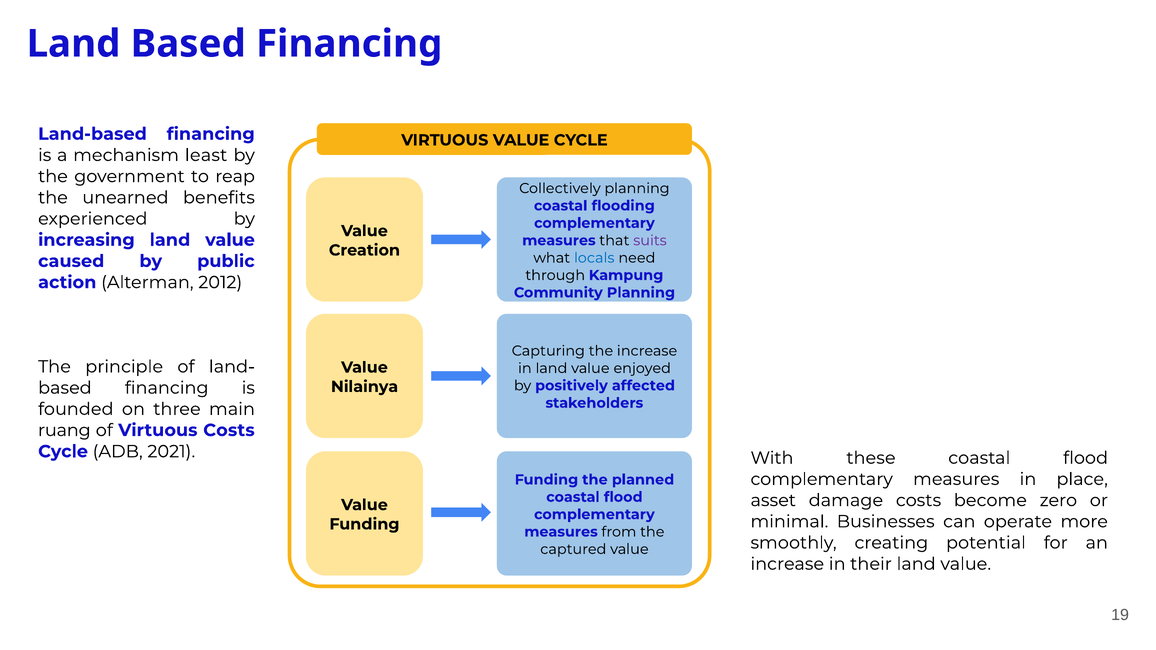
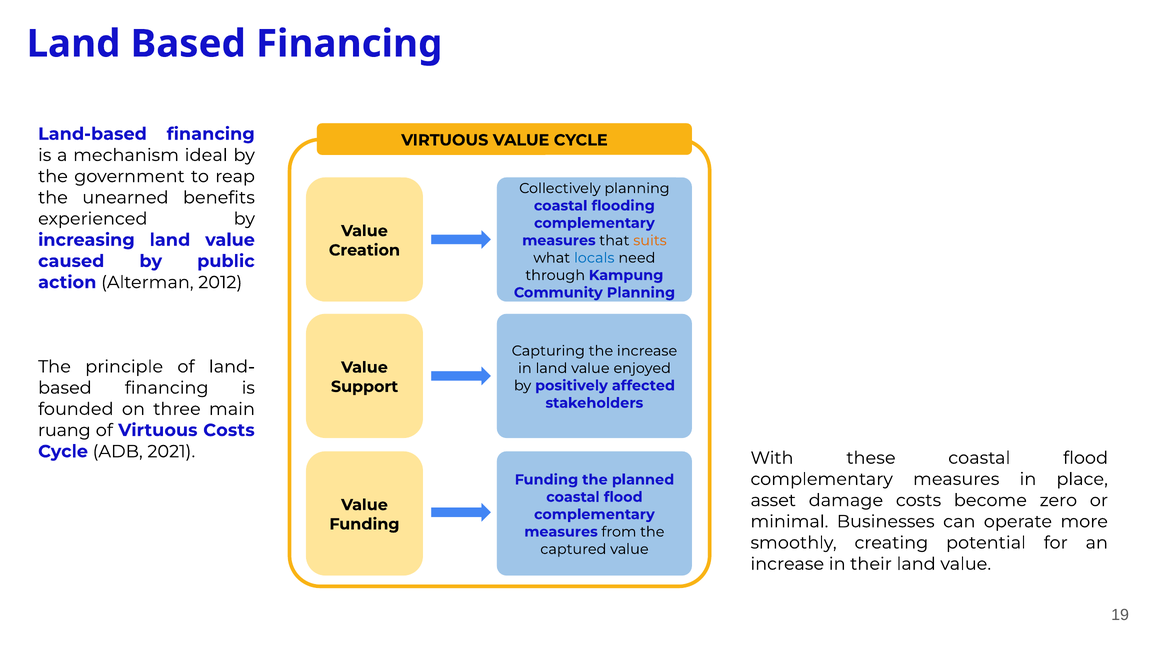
least: least -> ideal (206, 155)
suits colour: purple -> orange (650, 241)
Nilainya: Nilainya -> Support (365, 387)
